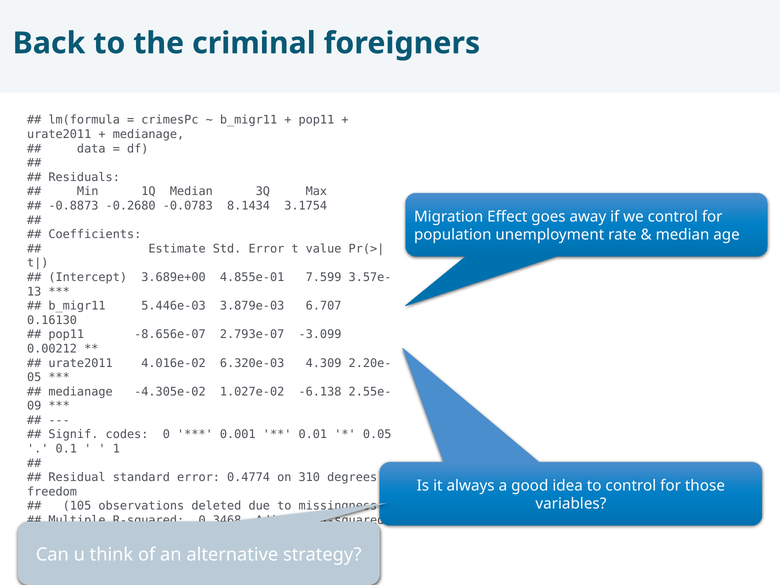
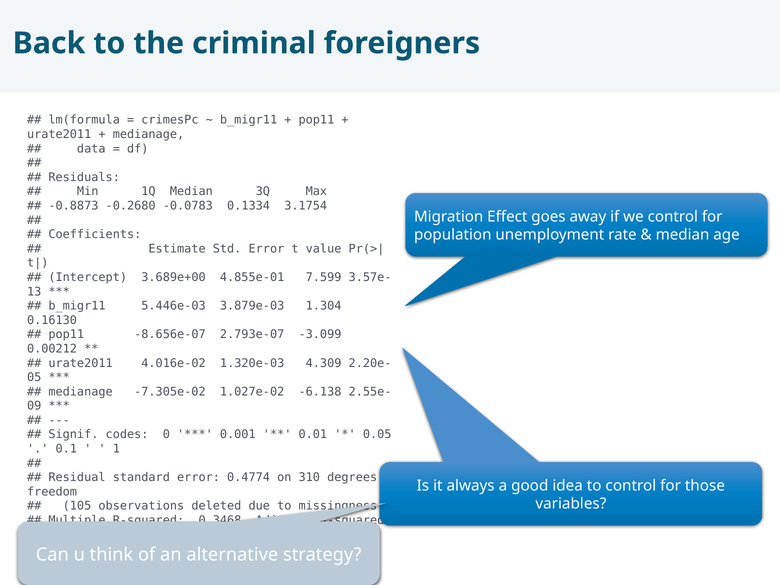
8.1434: 8.1434 -> 0.1334 (249, 206)
6.707: 6.707 -> 1.304 (324, 306)
6.320e-03: 6.320e-03 -> 1.320e-03 (252, 363)
-4.305e-02: -4.305e-02 -> -7.305e-02 (170, 392)
